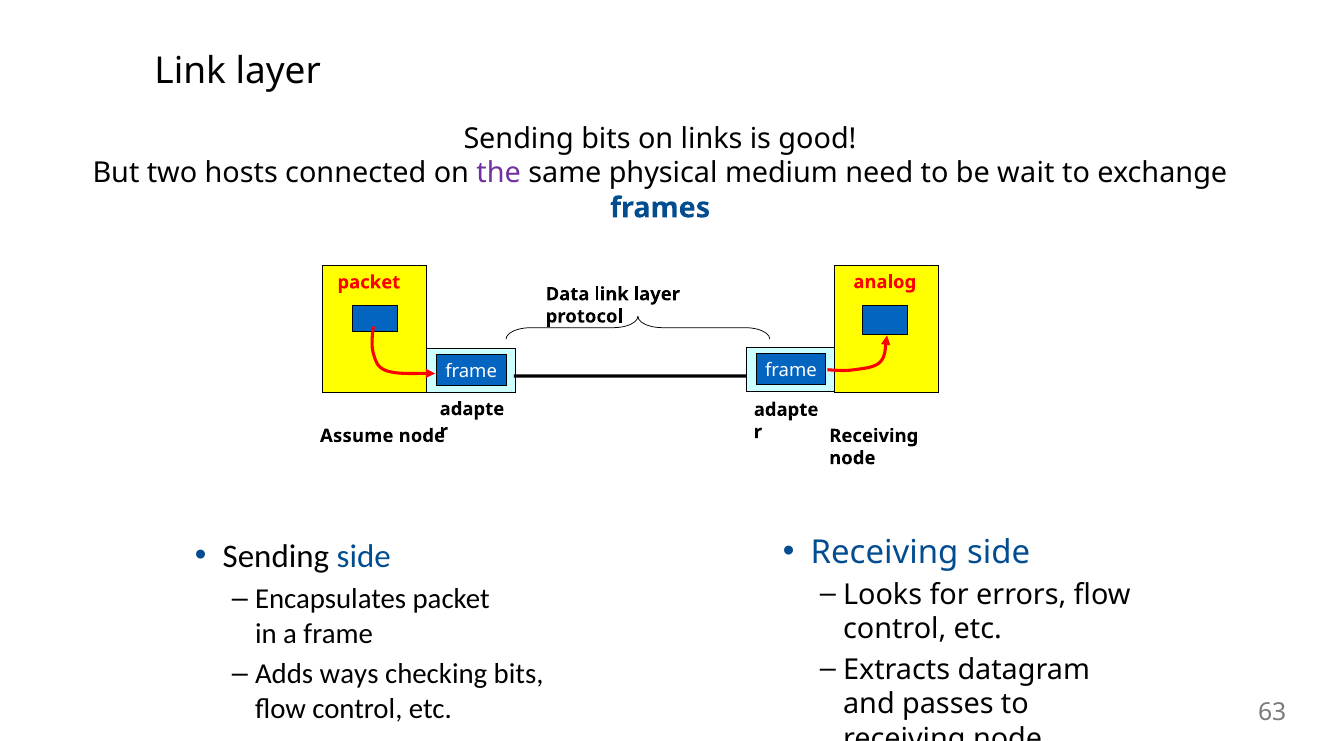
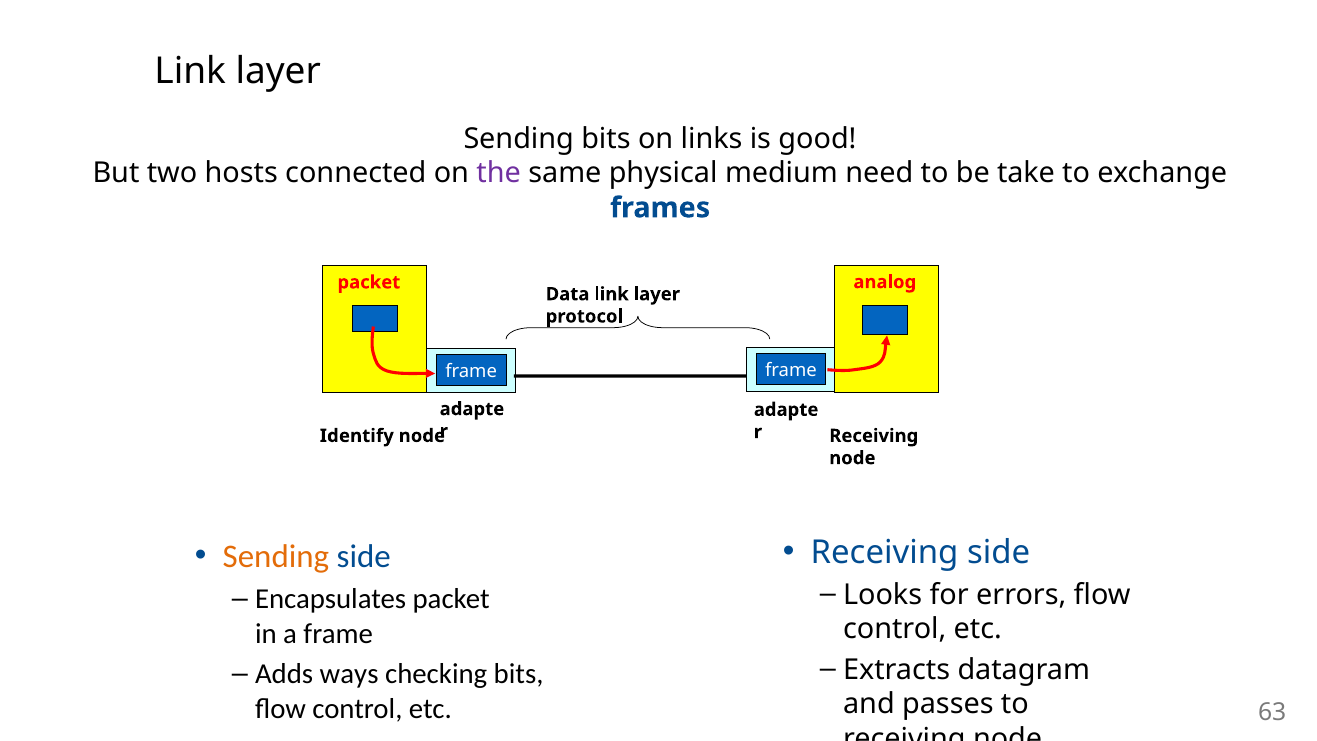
wait: wait -> take (1026, 173)
Assume: Assume -> Identify (357, 436)
Sending colour: black -> orange (276, 556)
